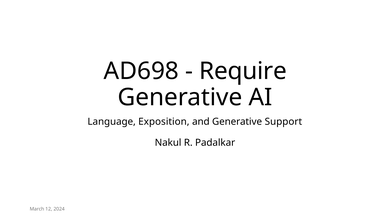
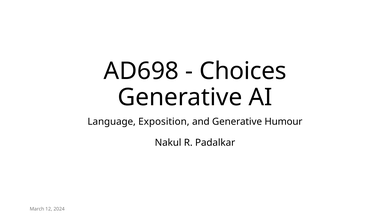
Require: Require -> Choices (243, 71)
Support: Support -> Humour (283, 122)
